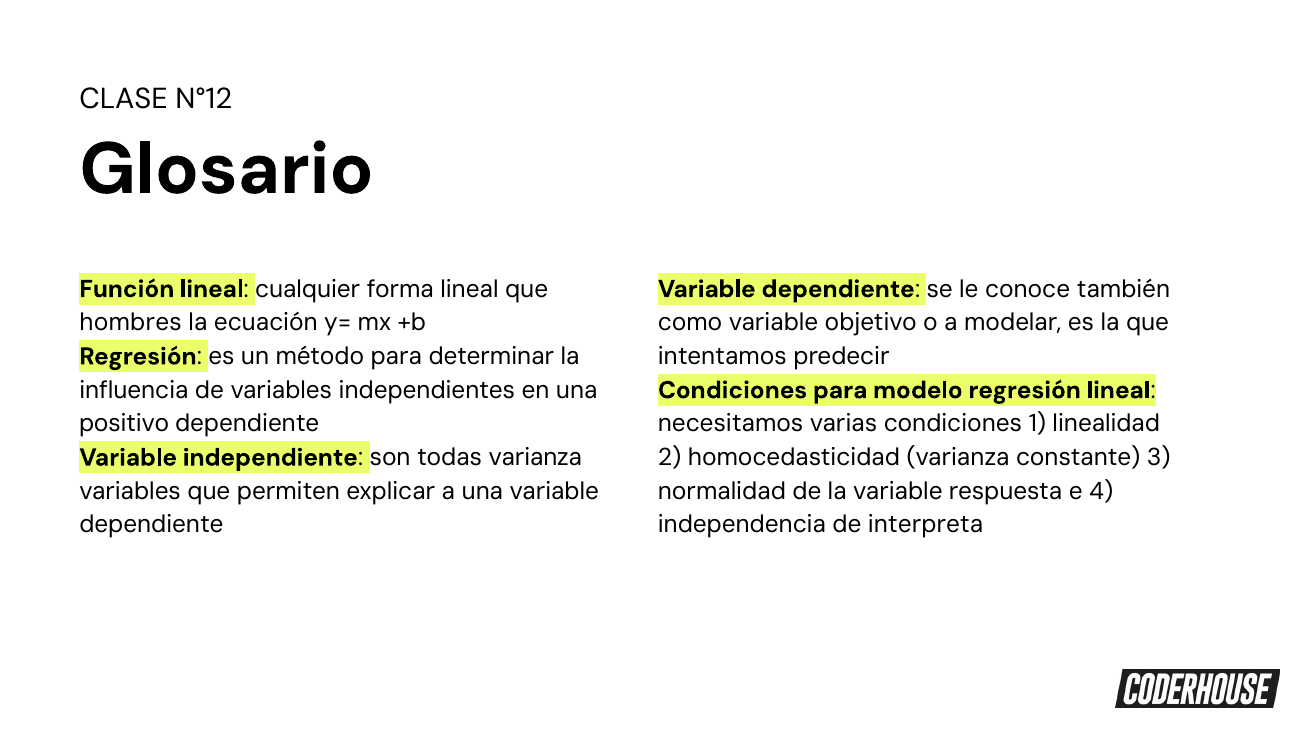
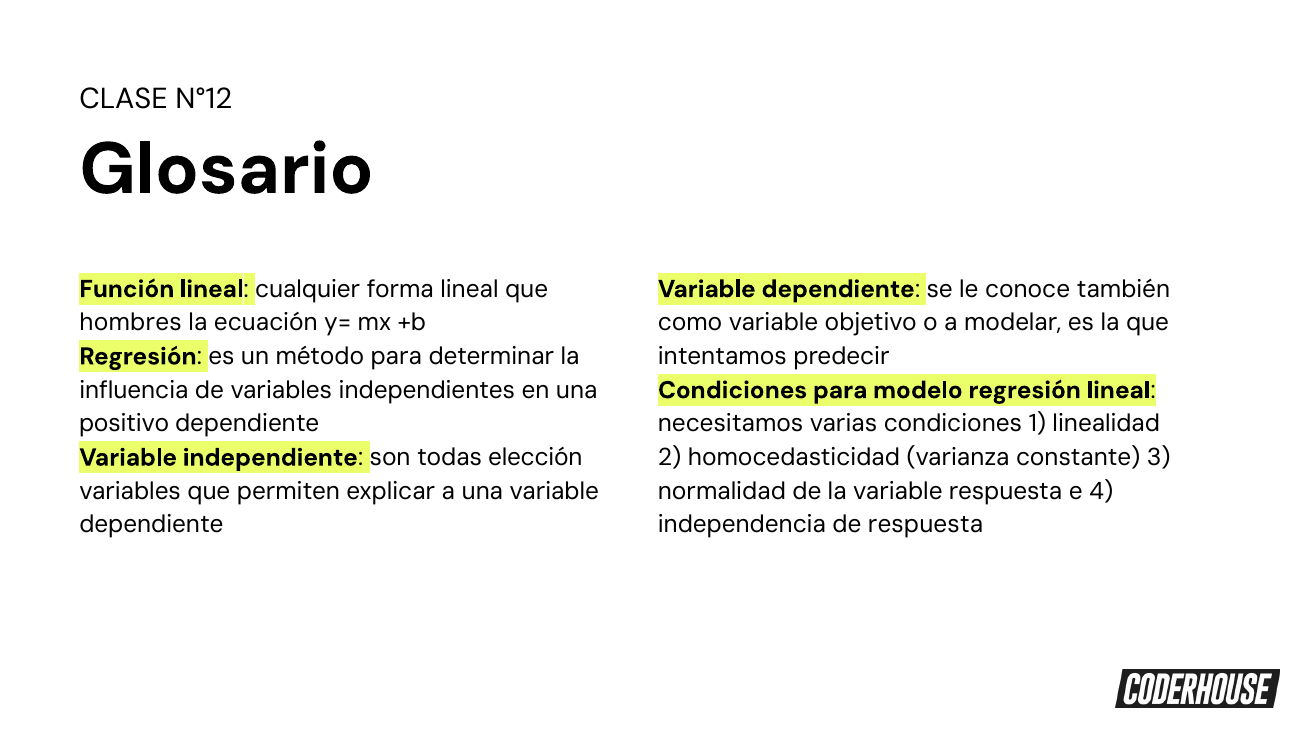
todas varianza: varianza -> elección (535, 458)
de interpreta: interpreta -> respuesta (926, 525)
